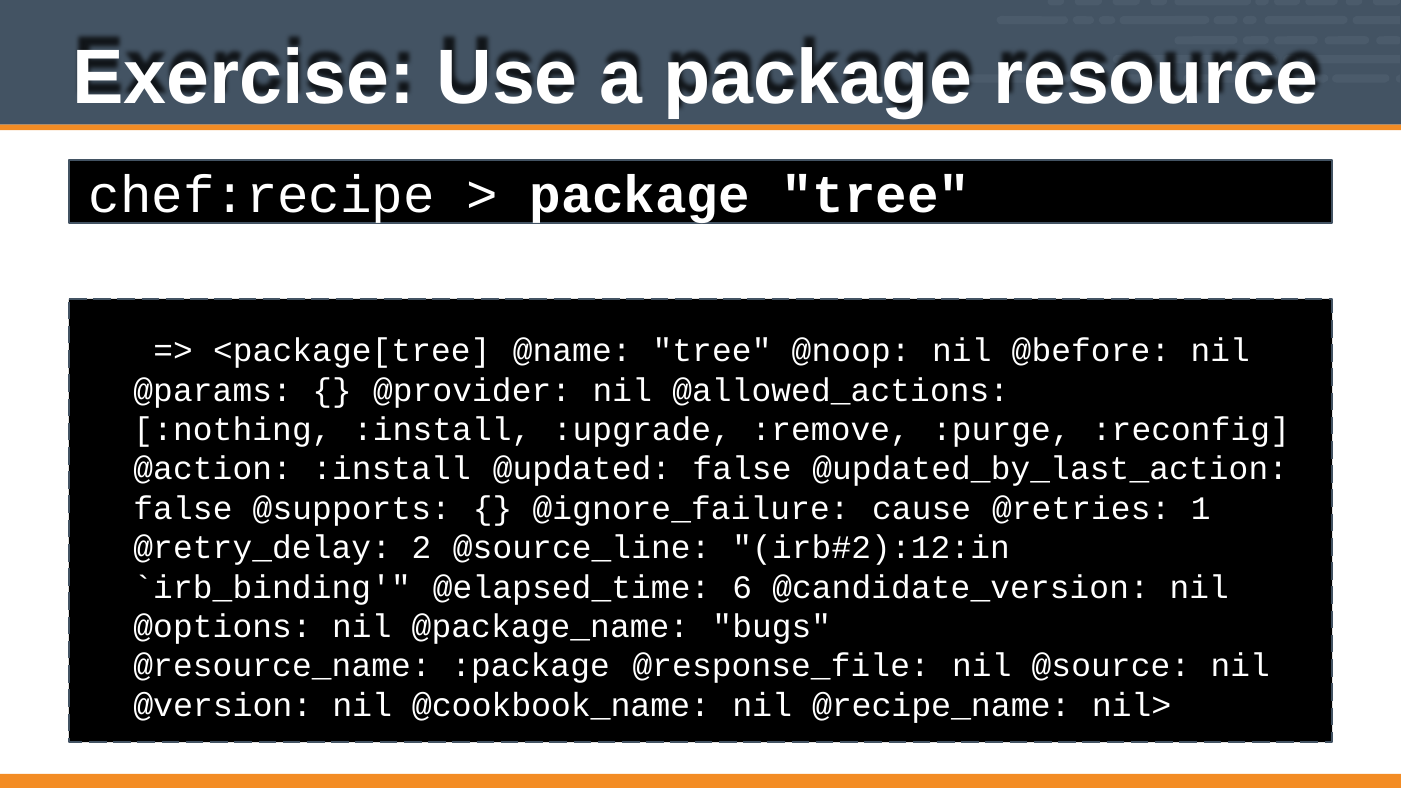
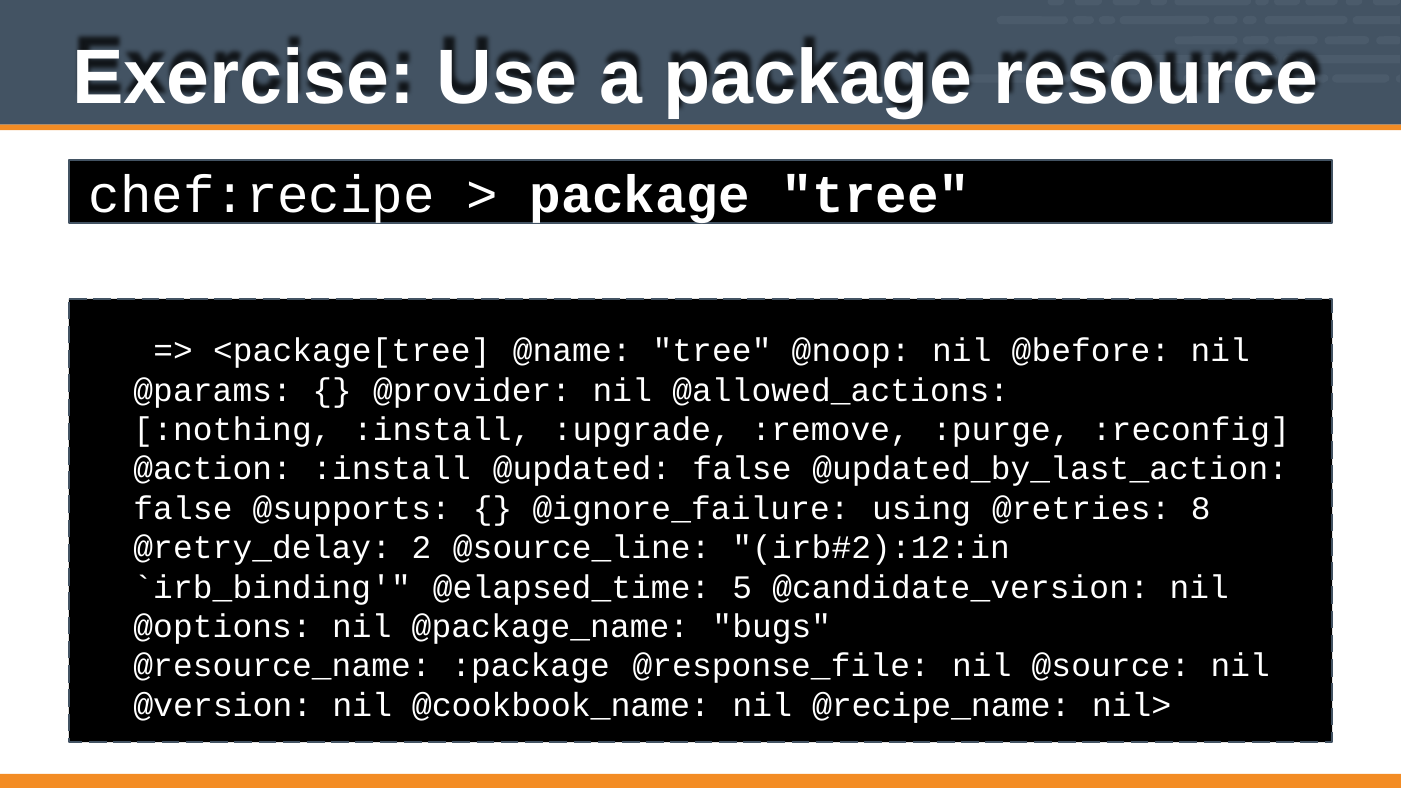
cause: cause -> using (922, 509)
1: 1 -> 8 (1201, 509)
6: 6 -> 5 (742, 587)
